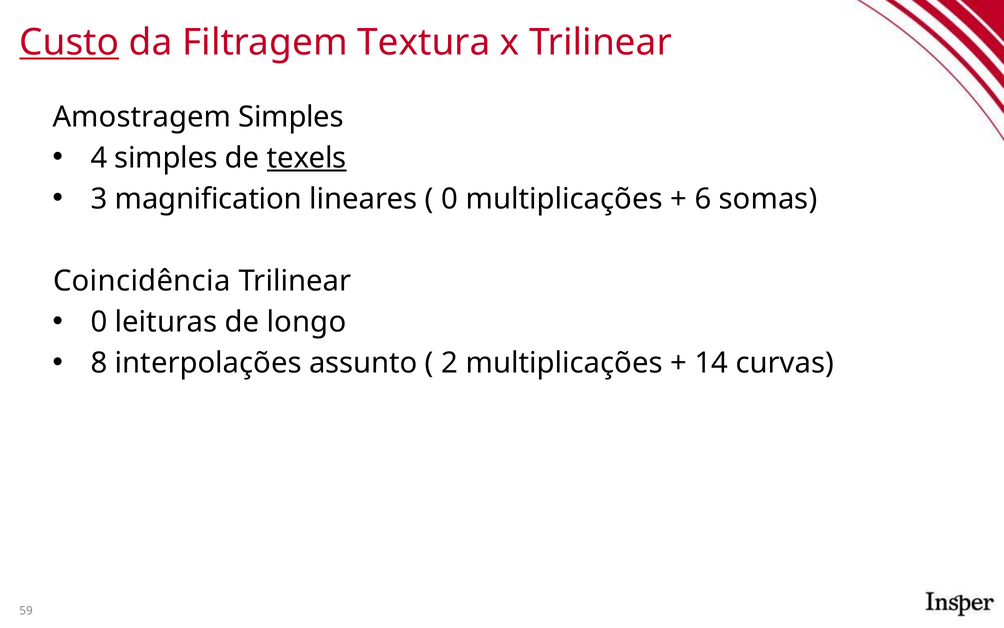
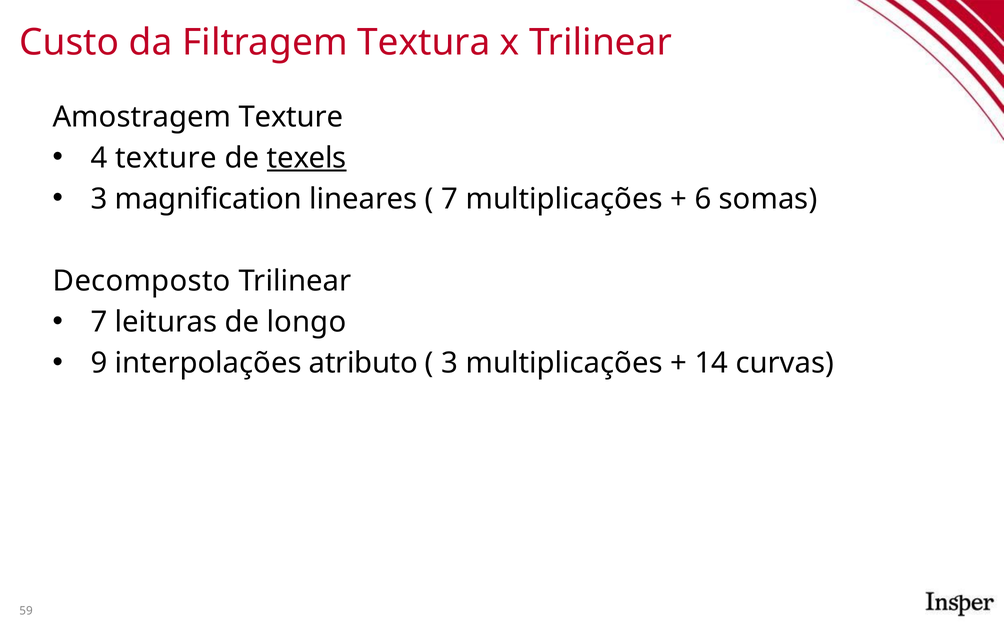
Custo underline: present -> none (69, 42)
Amostragem Simples: Simples -> Texture (291, 117)
4 simples: simples -> texture (166, 158)
0: 0 -> 7 (450, 199)
Coincidência: Coincidência -> Decomposto (142, 281)
0: 0 -> 7 (99, 322)
8: 8 -> 9 (99, 363)
assunto: assunto -> atributo (363, 363)
2: 2 -> 3 (450, 363)
